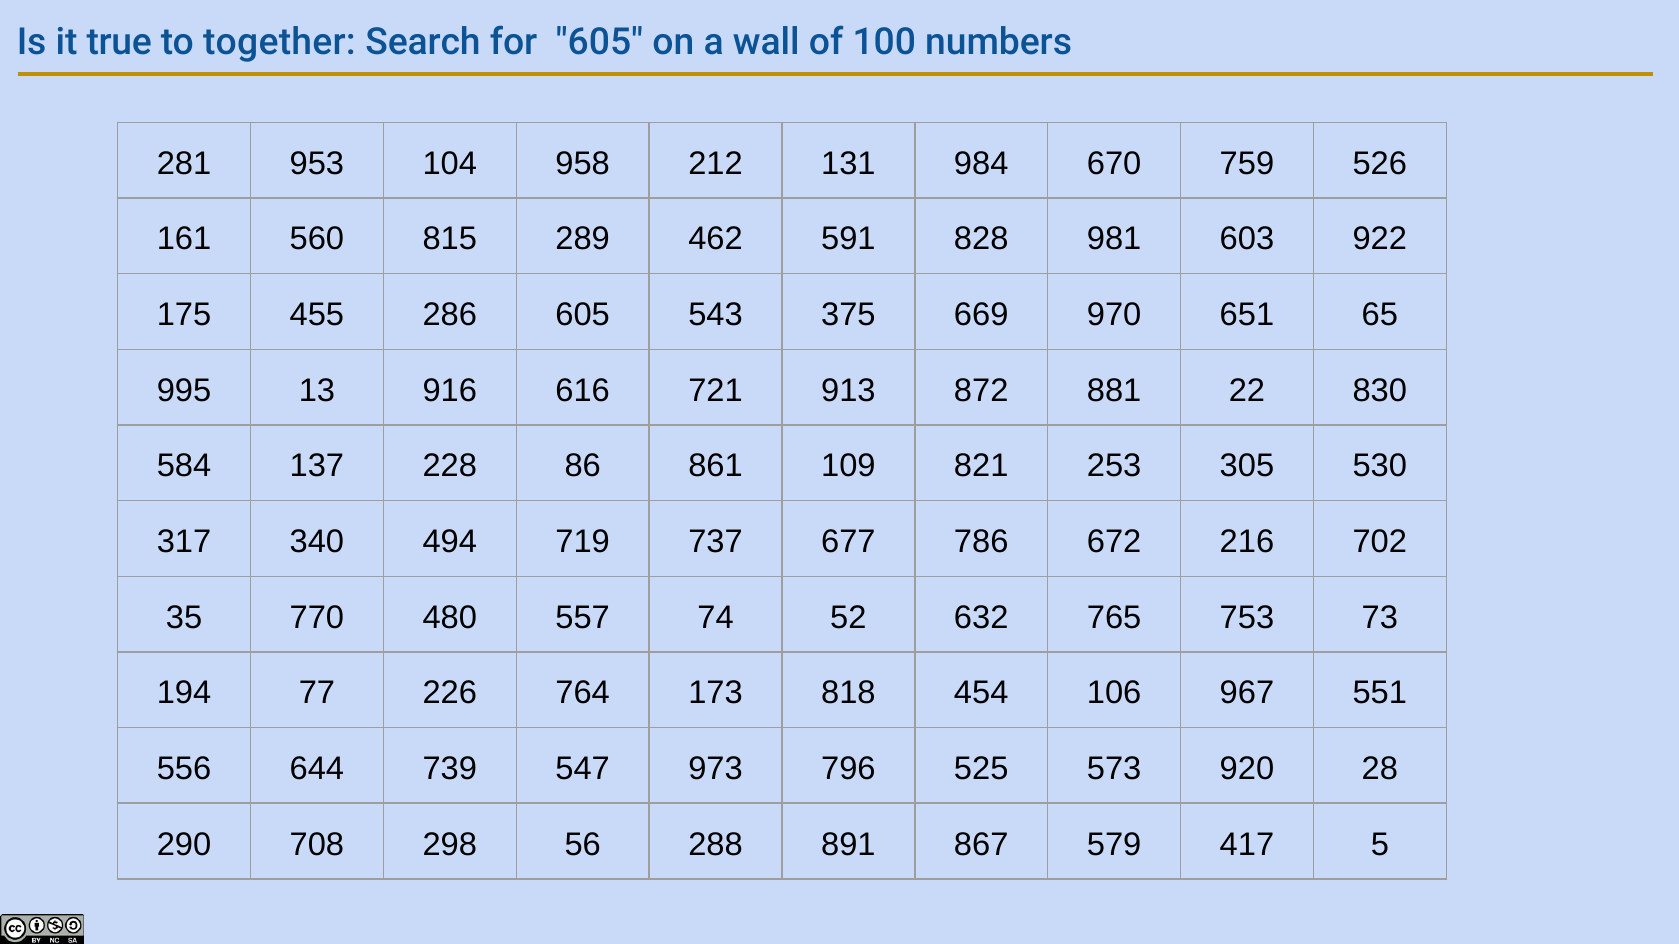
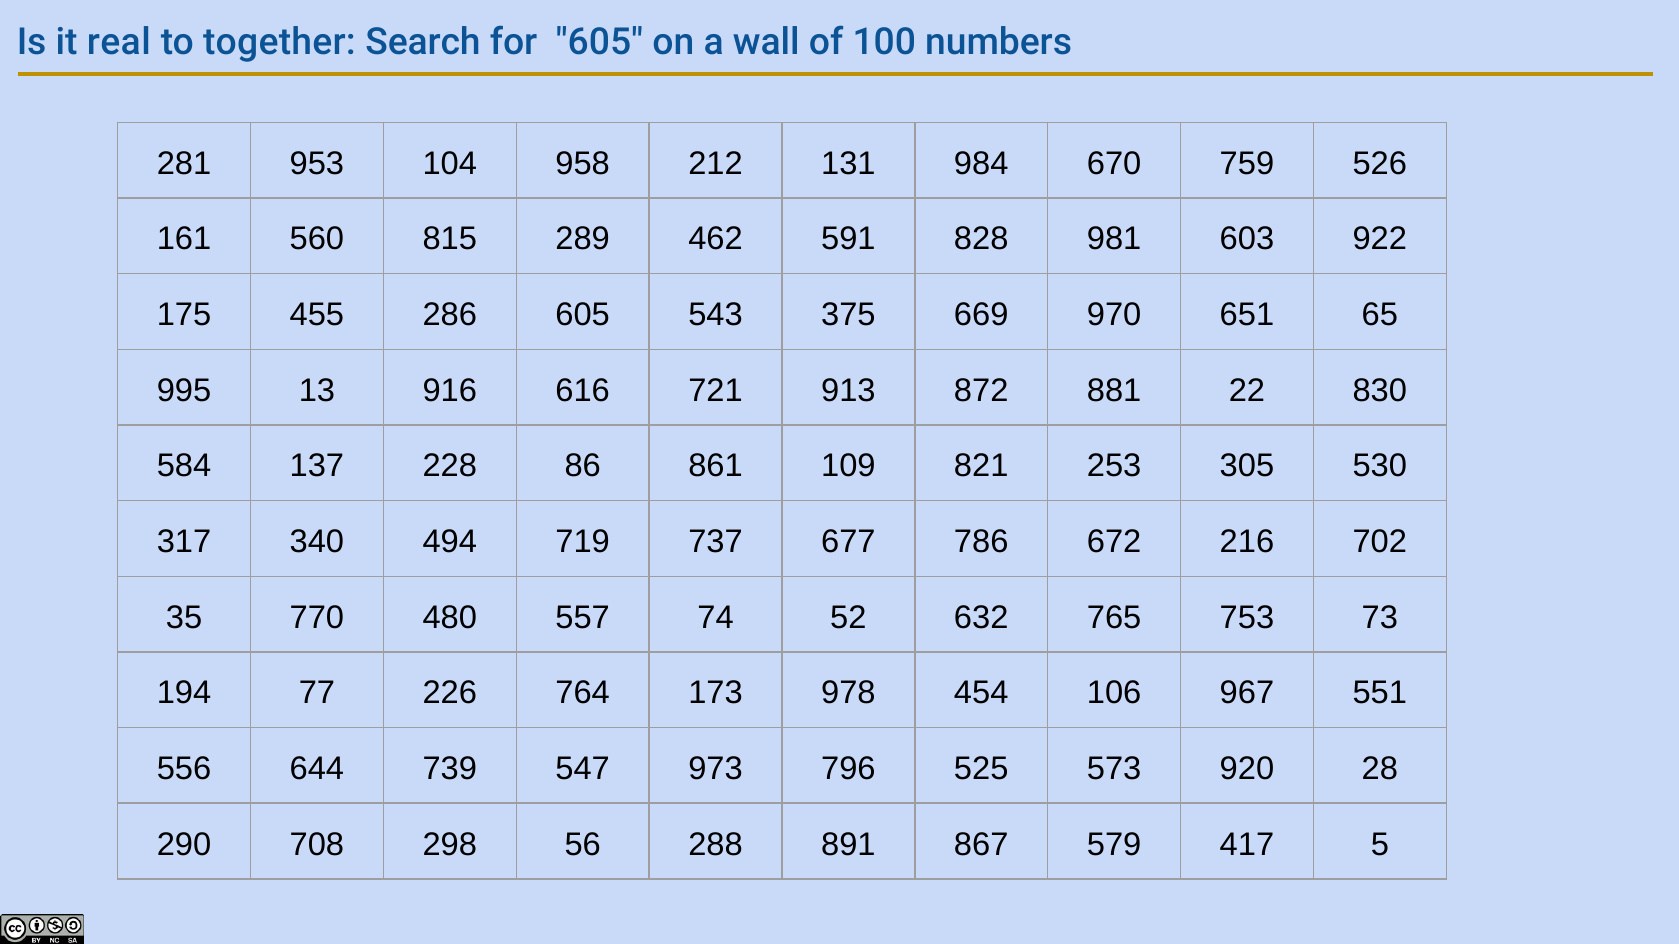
true: true -> real (119, 42)
818: 818 -> 978 (848, 693)
